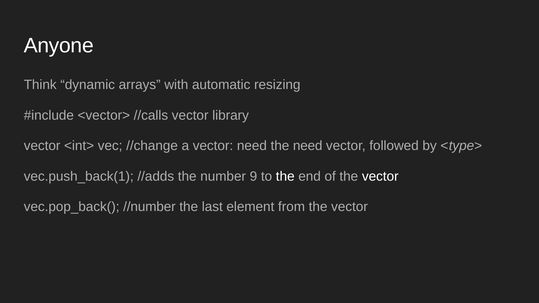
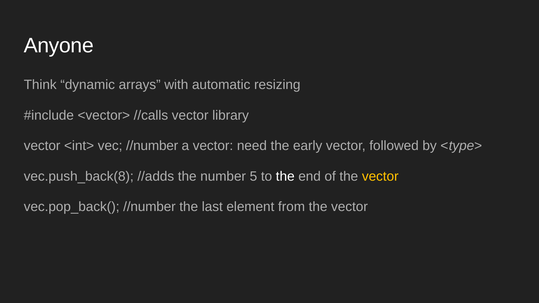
vec //change: //change -> //number (152, 146)
the need: need -> early (308, 146)
vec.push_back(1: vec.push_back(1 -> vec.push_back(8 (79, 176)
9: 9 -> 5 (253, 176)
vector colour: white -> yellow (380, 176)
